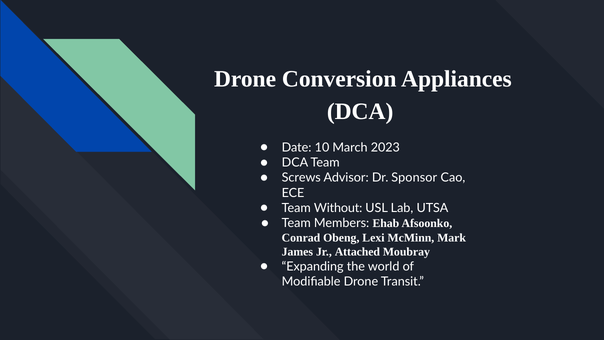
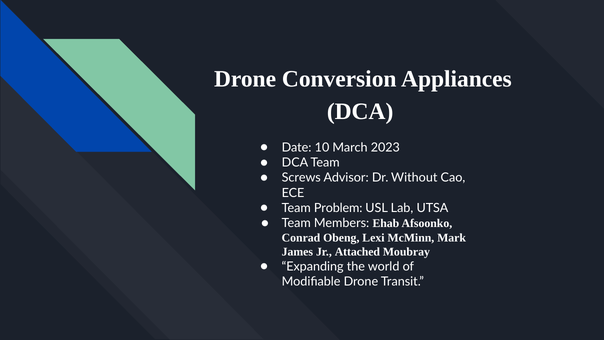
Sponsor: Sponsor -> Without (414, 178)
Without: Without -> Problem (338, 208)
